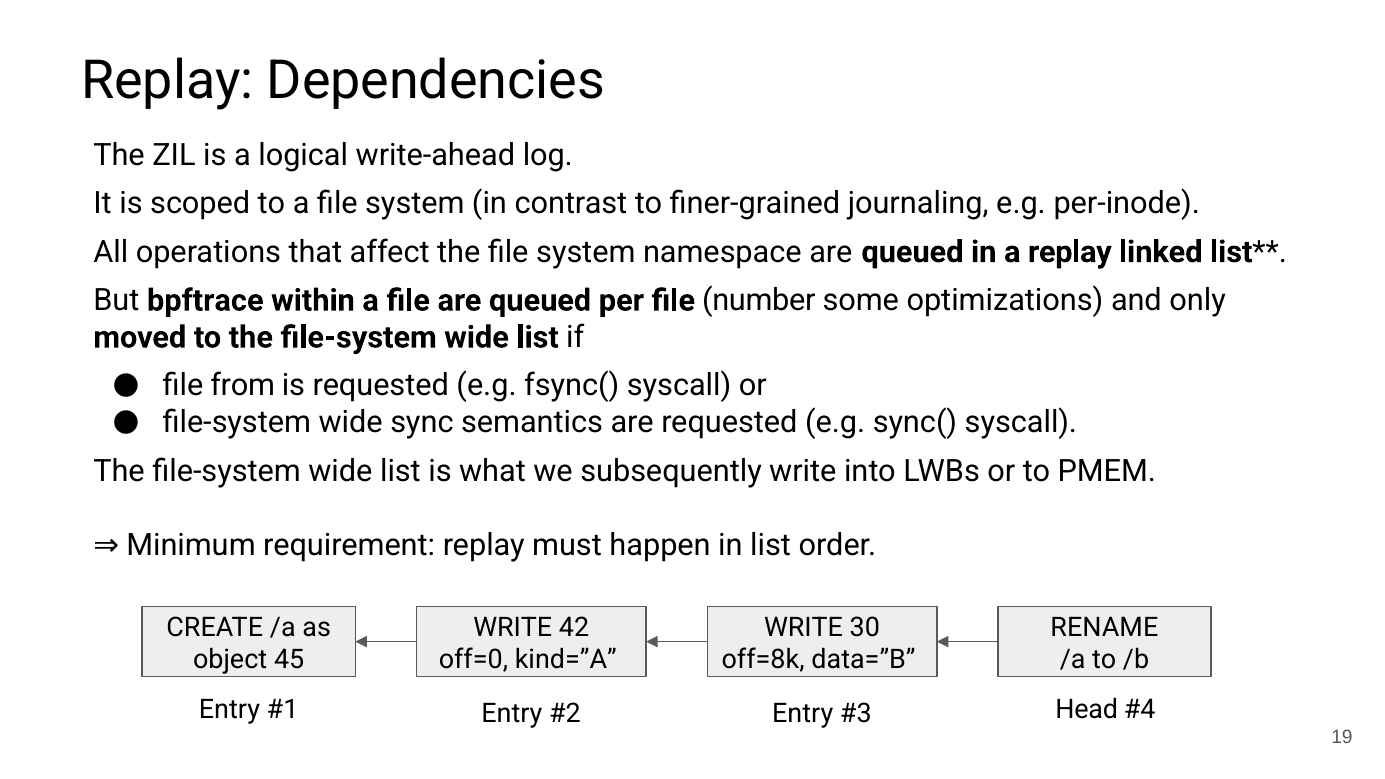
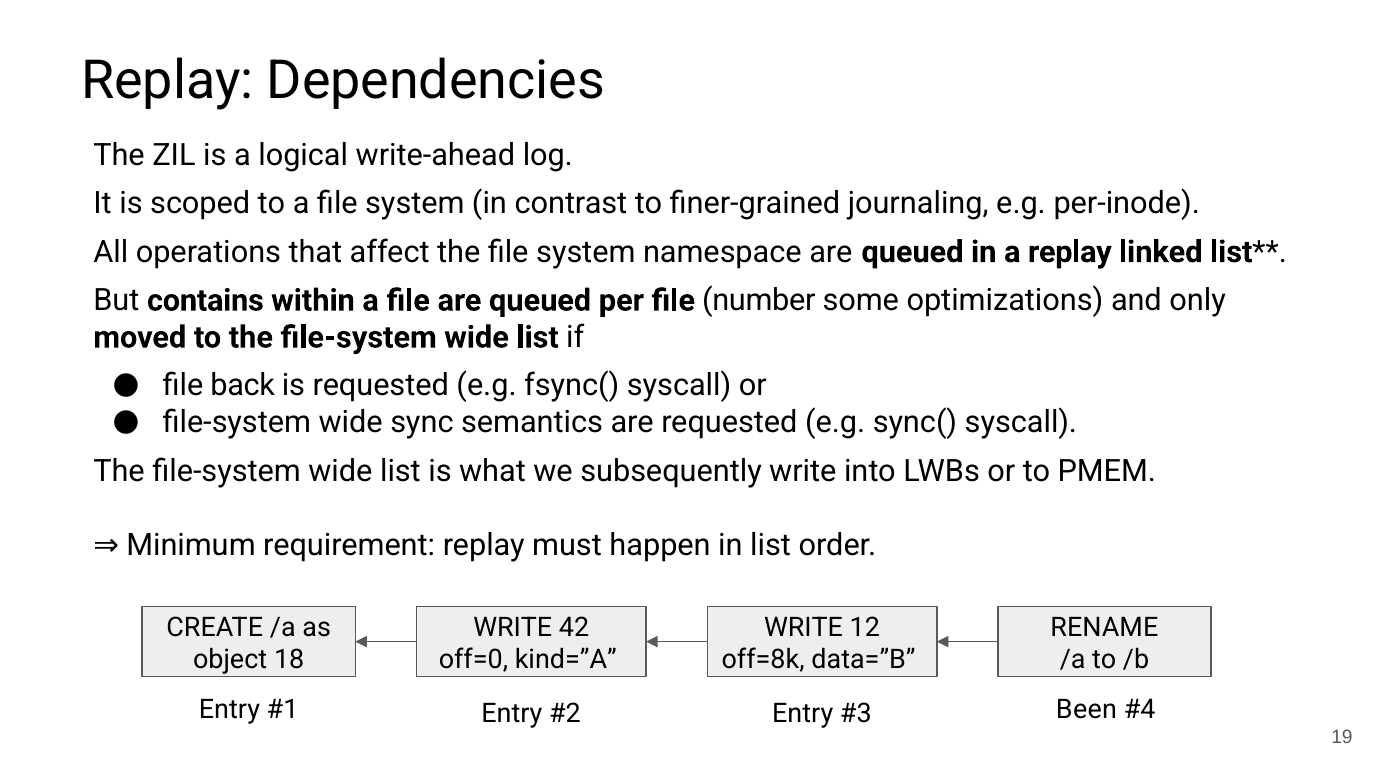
bpftrace: bpftrace -> contains (205, 300)
from: from -> back (243, 386)
30: 30 -> 12 (865, 627)
45: 45 -> 18 (289, 660)
Head: Head -> Been (1086, 710)
